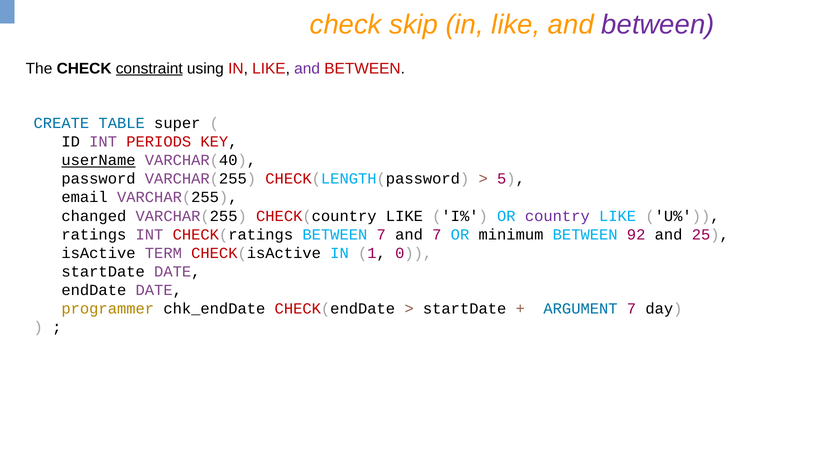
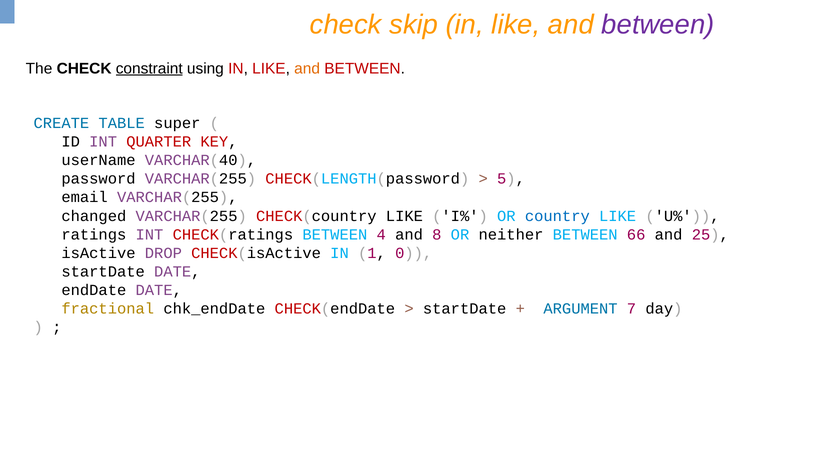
and colour: purple -> orange (307, 69)
PERIODS: PERIODS -> QUARTER (159, 142)
userName underline: present -> none (98, 161)
country colour: purple -> blue (557, 216)
BETWEEN 7: 7 -> 4 (381, 235)
and 7: 7 -> 8 (437, 235)
minimum: minimum -> neither (511, 235)
92: 92 -> 66 (636, 235)
TERM: TERM -> DROP (163, 253)
programmer: programmer -> fractional (108, 309)
